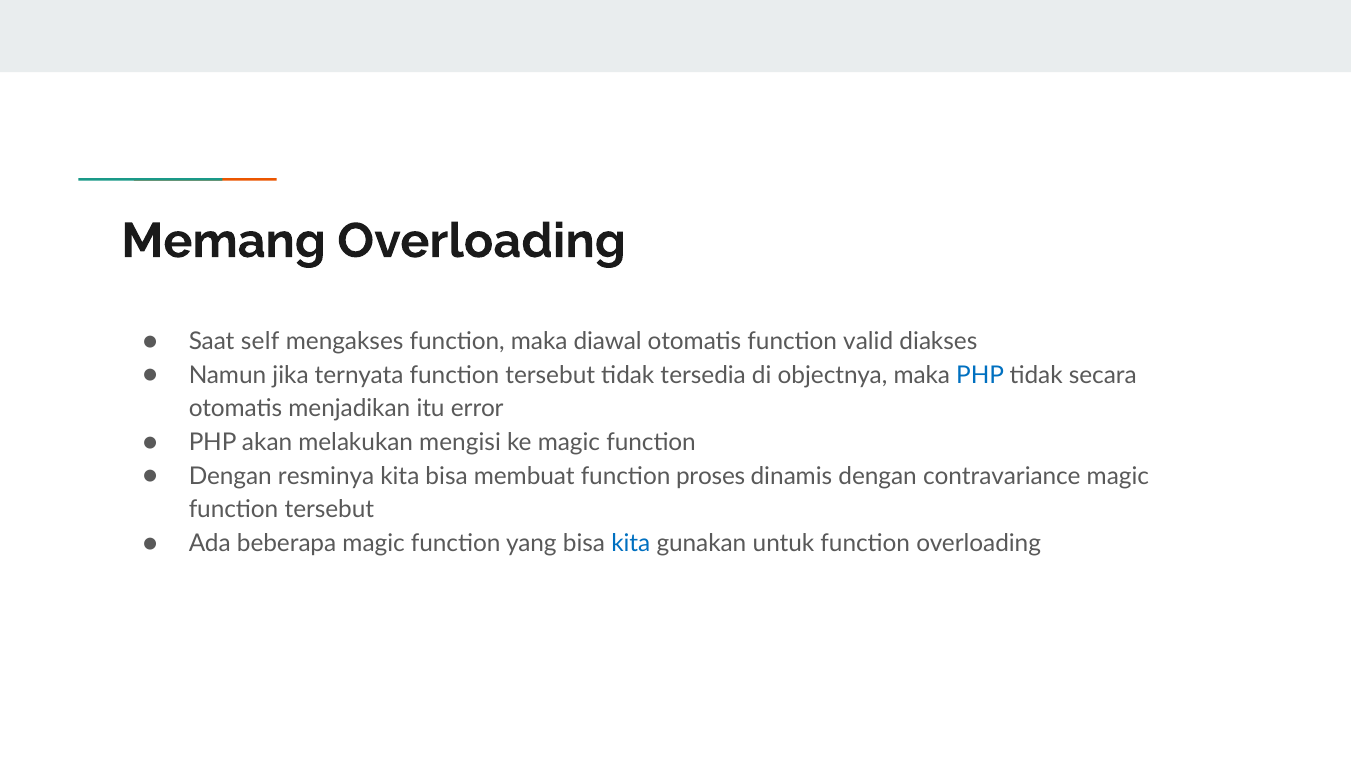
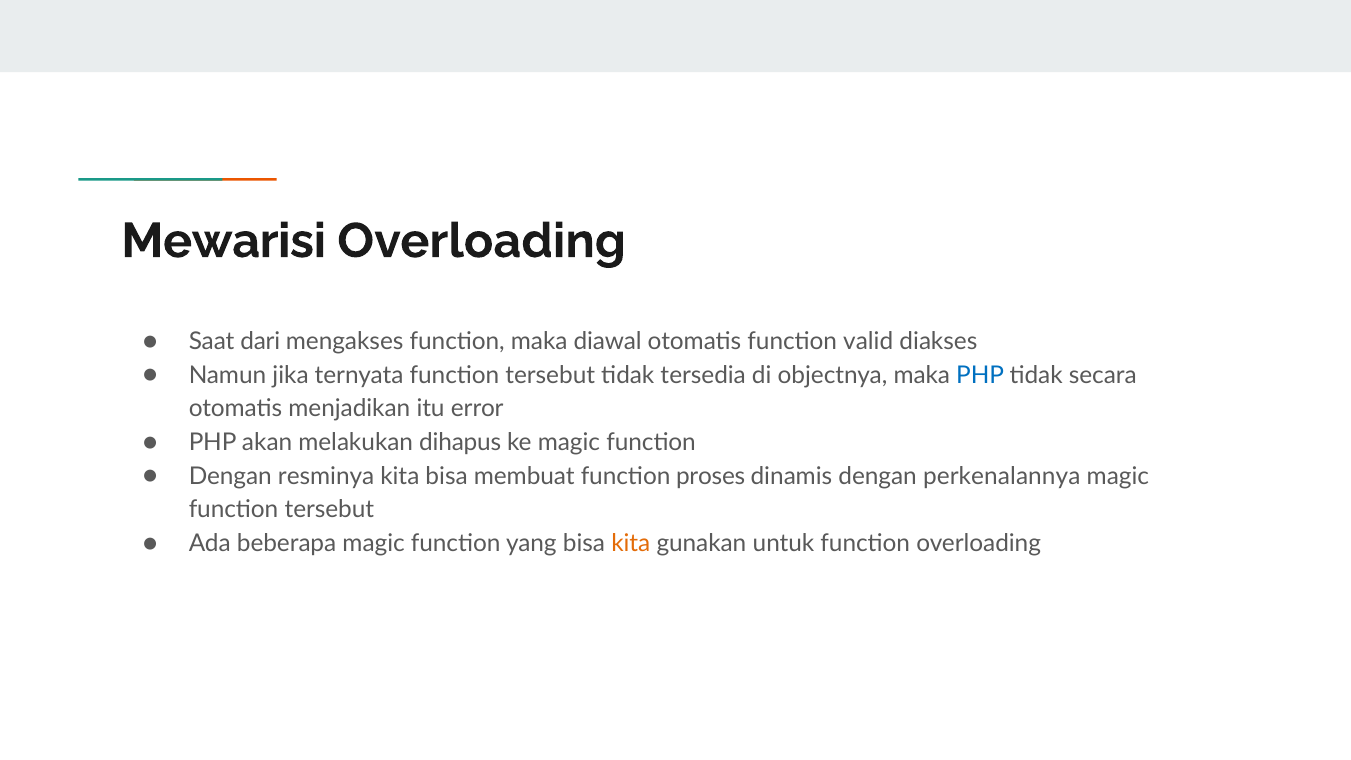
Memang: Memang -> Mewarisi (224, 241)
self: self -> dari (260, 341)
mengisi: mengisi -> dihapus (460, 442)
contravariance: contravariance -> perkenalannya (1002, 476)
kita colour: blue -> orange (631, 543)
